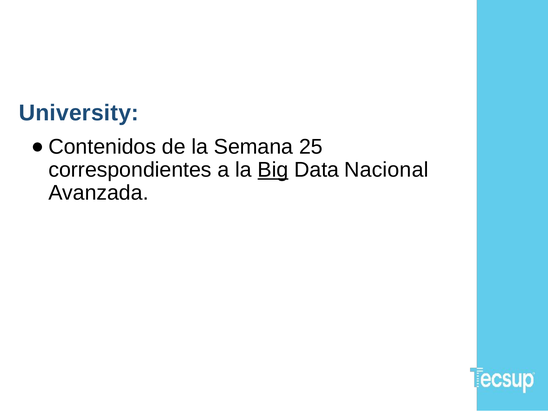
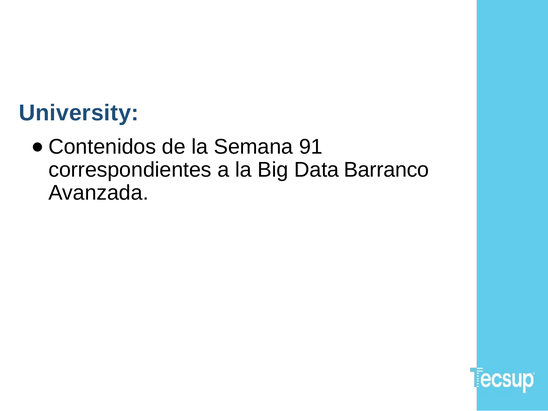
25: 25 -> 91 (311, 147)
Big underline: present -> none (273, 170)
Nacional: Nacional -> Barranco (387, 170)
